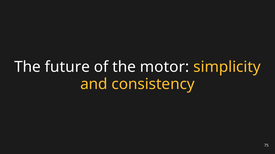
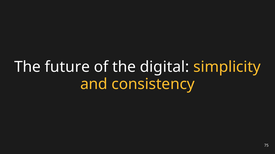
motor: motor -> digital (165, 67)
